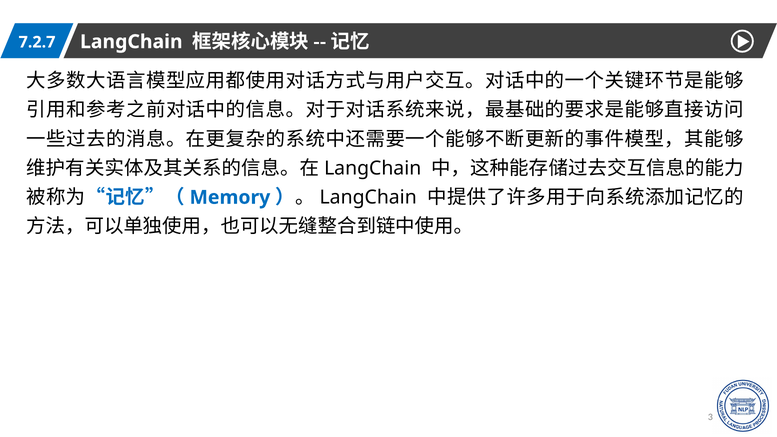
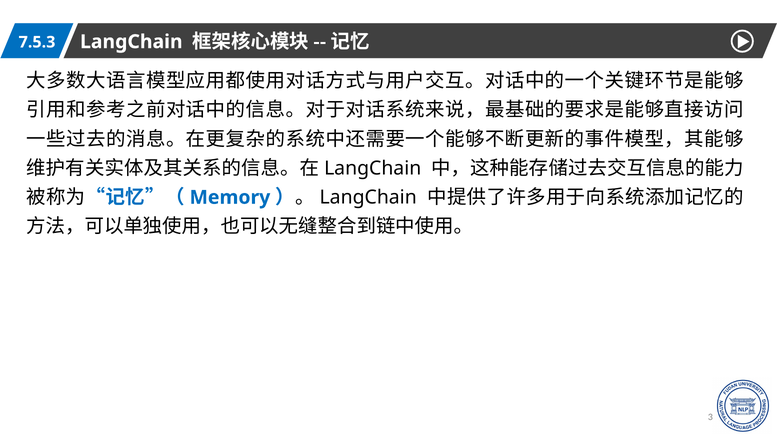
7.2.7: 7.2.7 -> 7.5.3 (37, 42)
